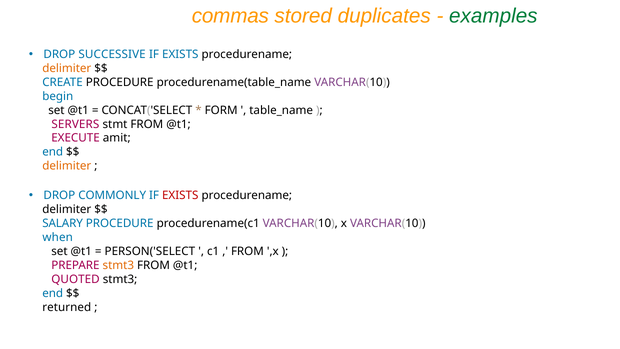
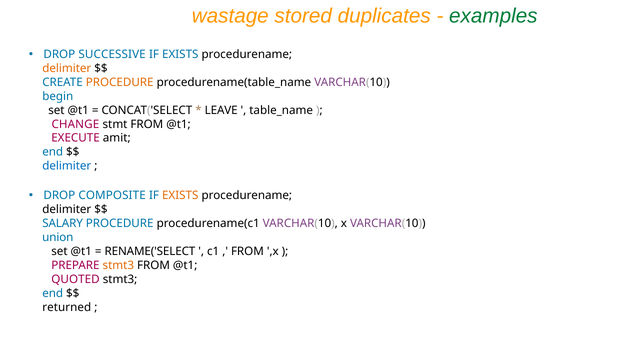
commas: commas -> wastage (230, 16)
PROCEDURE colour: black -> orange (120, 82)
FORM: FORM -> LEAVE (221, 110)
SERVERS: SERVERS -> CHANGE (75, 124)
delimiter colour: orange -> blue (67, 166)
COMMONLY: COMMONLY -> COMPOSITE (112, 195)
EXISTS colour: red -> orange (180, 195)
when: when -> union (58, 237)
PERSON('SELECT: PERSON('SELECT -> RENAME('SELECT (150, 251)
